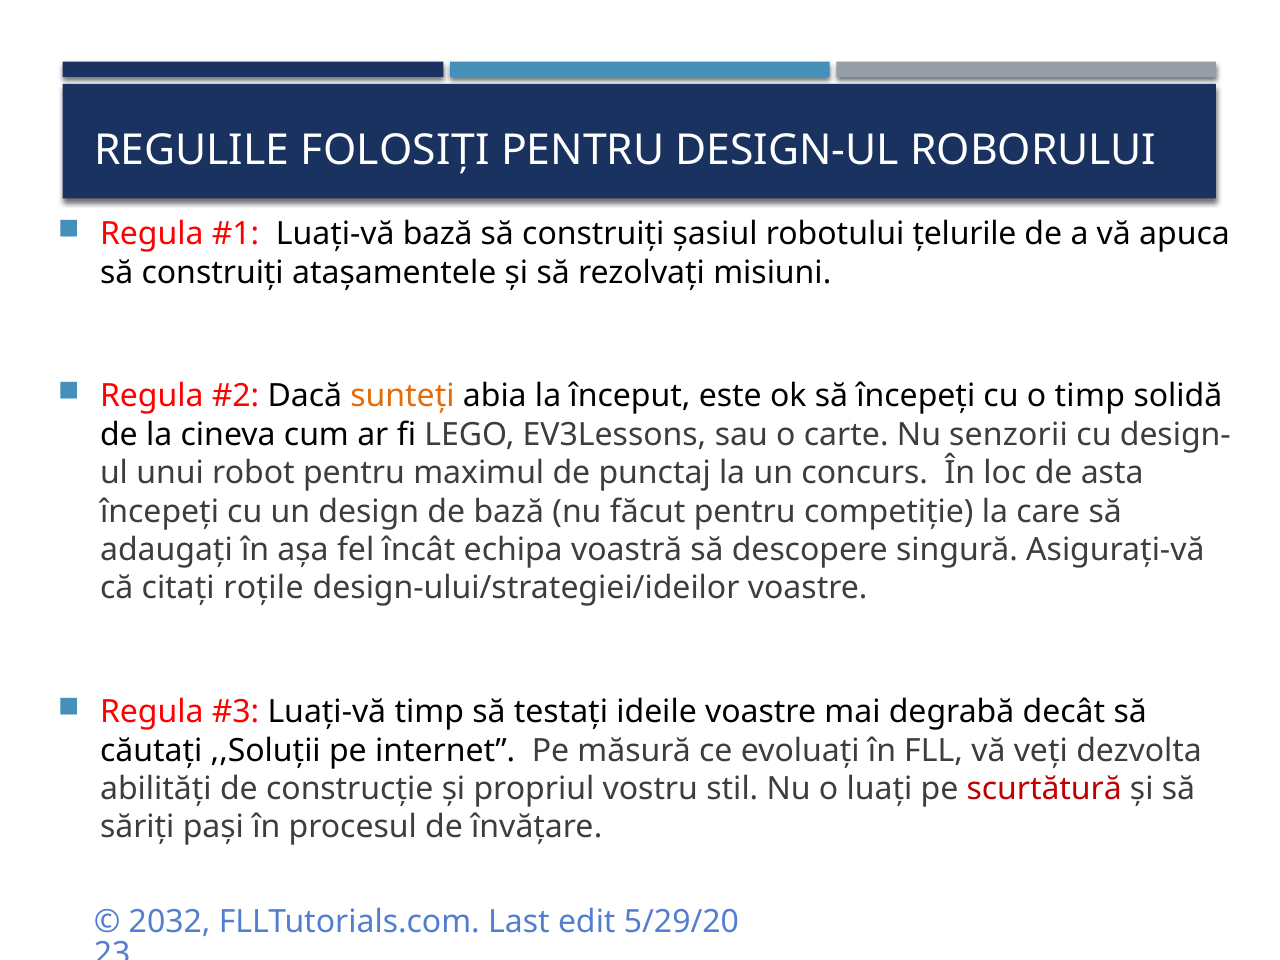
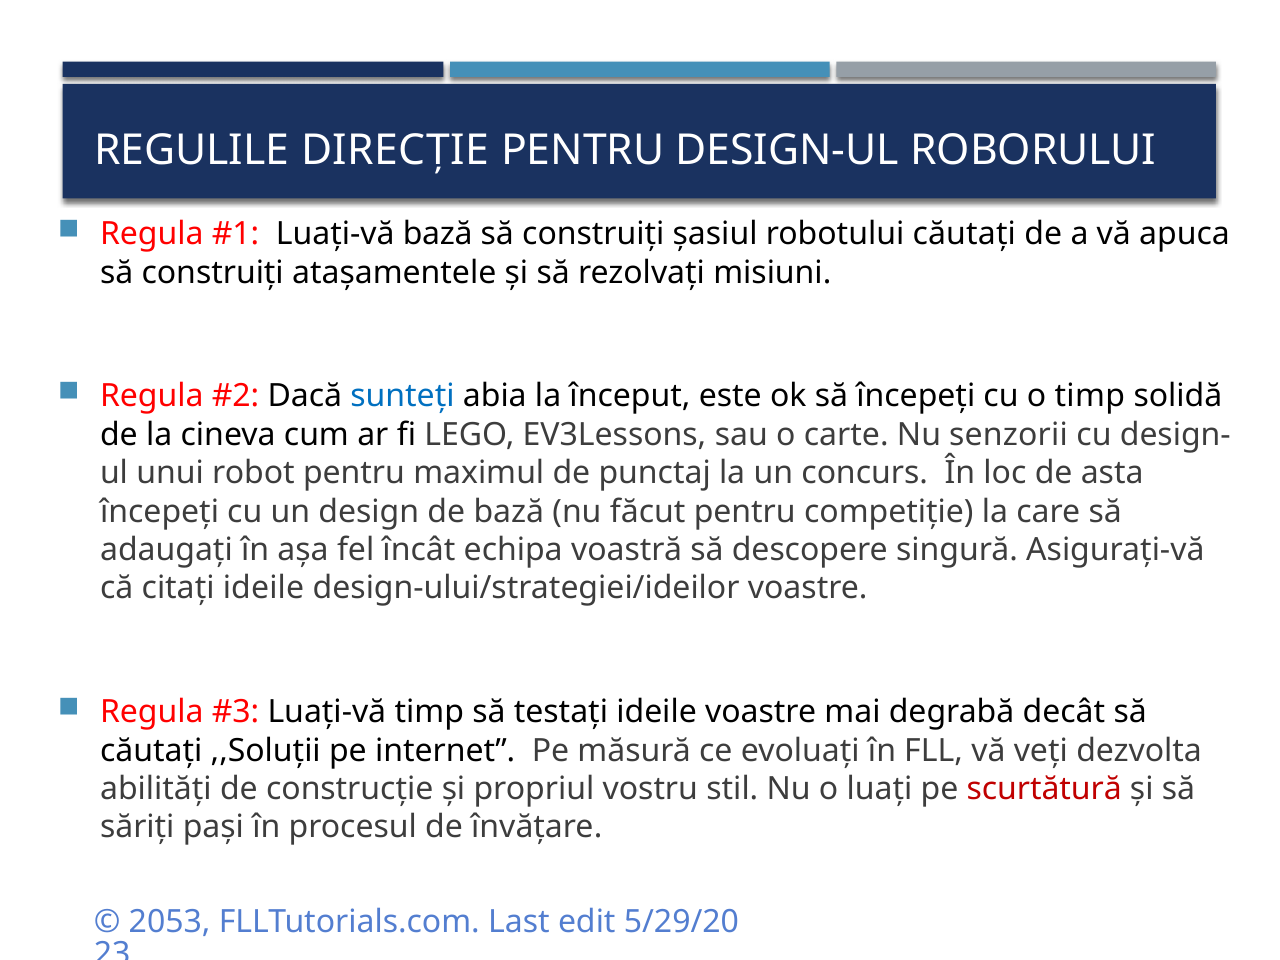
FOLOSIȚI: FOLOSIȚI -> DIRECȚIE (395, 151)
robotului țelurile: țelurile -> căutați (964, 234)
sunteți colour: orange -> blue (402, 396)
citați roțile: roțile -> ideile (263, 588)
2032: 2032 -> 2053 (170, 922)
